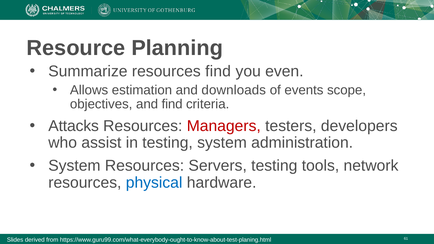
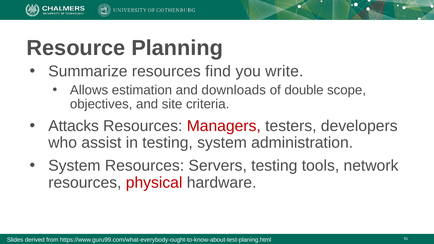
even: even -> write (284, 71)
events: events -> double (304, 90)
and find: find -> site (172, 104)
physical colour: blue -> red (154, 183)
